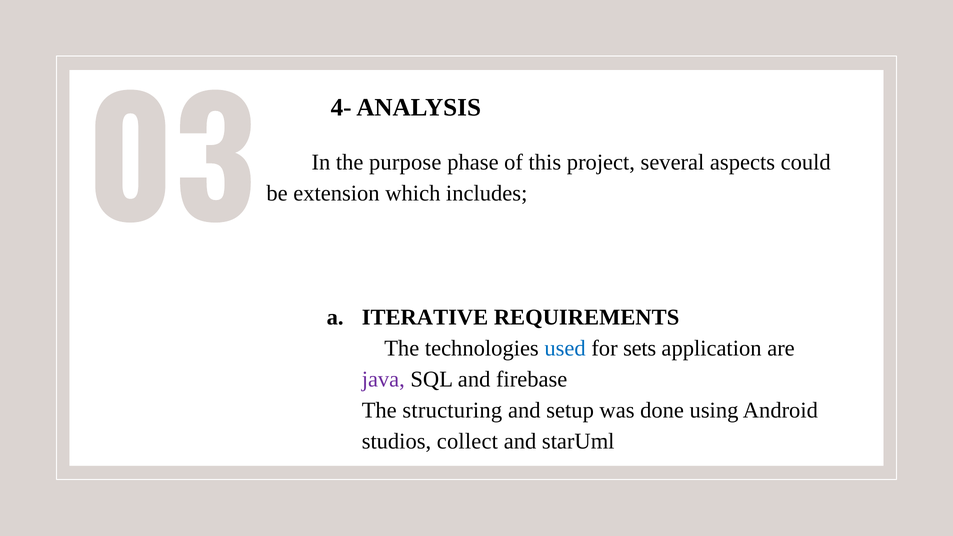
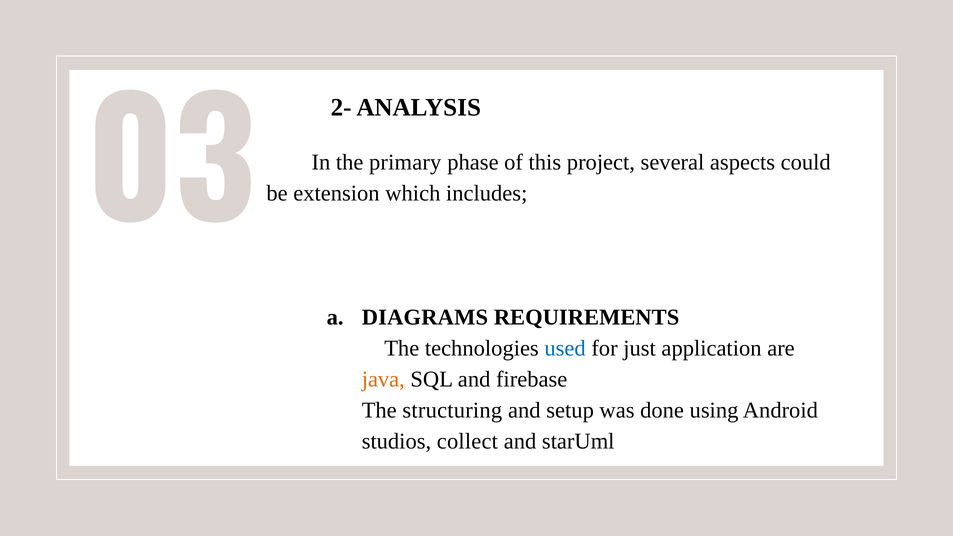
4-: 4- -> 2- (341, 107)
purpose: purpose -> primary (405, 162)
ITERATIVE: ITERATIVE -> DIAGRAMS (425, 317)
sets: sets -> just (640, 348)
java colour: purple -> orange (383, 379)
